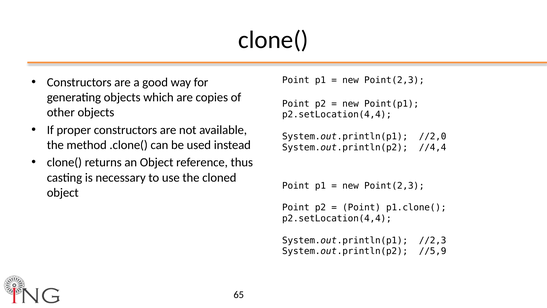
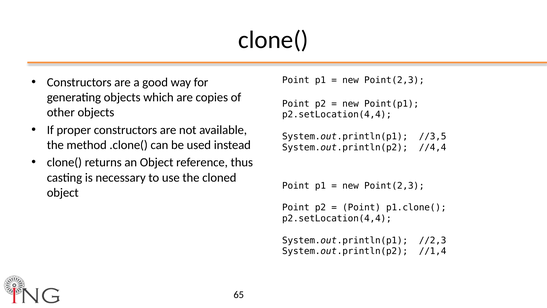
//2,0: //2,0 -> //3,5 (433, 136)
//5,9: //5,9 -> //1,4 (433, 251)
